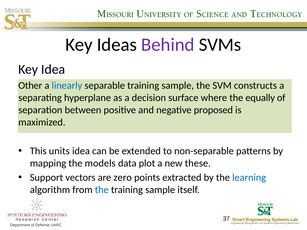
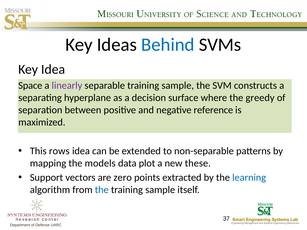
Behind colour: purple -> blue (168, 45)
Other: Other -> Space (30, 86)
linearly colour: blue -> purple (67, 86)
equally: equally -> greedy (260, 98)
proposed: proposed -> reference (213, 110)
units: units -> rows (59, 151)
